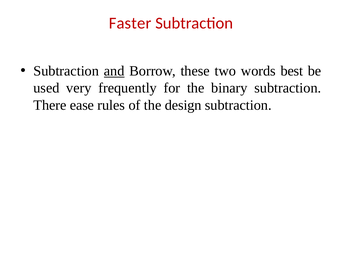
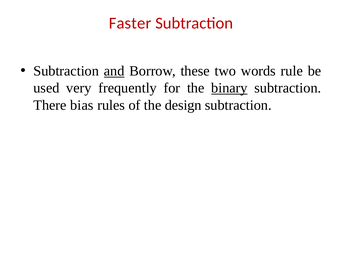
best: best -> rule (292, 71)
binary underline: none -> present (229, 88)
ease: ease -> bias (82, 105)
